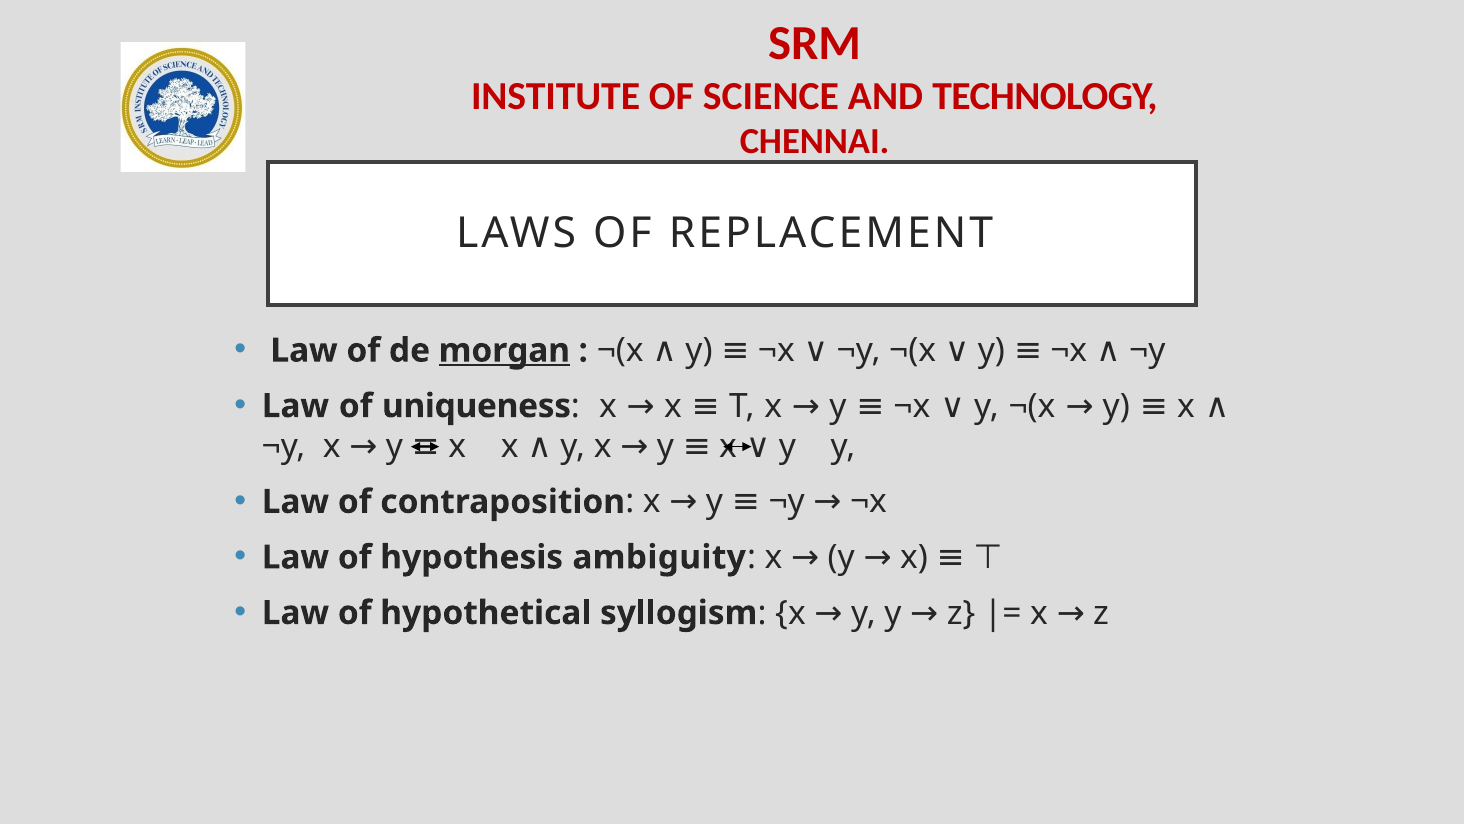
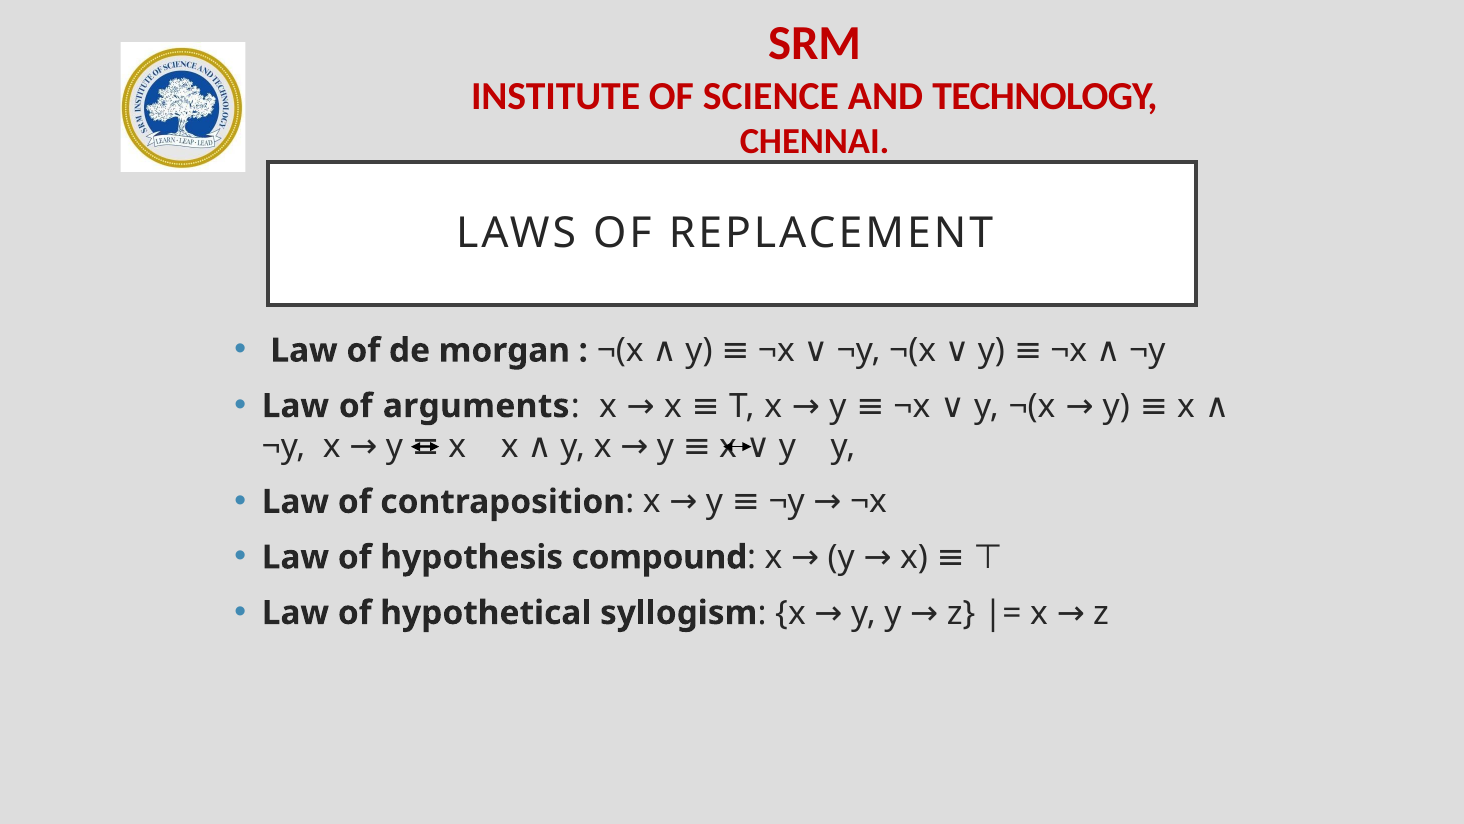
morgan underline: present -> none (504, 350)
uniqueness: uniqueness -> arguments (476, 406)
ambiguity: ambiguity -> compound (659, 557)
